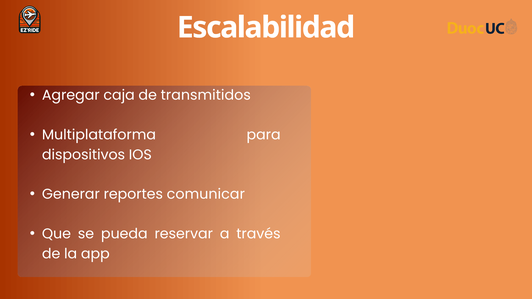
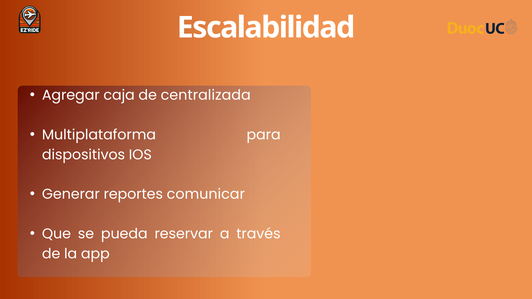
transmitidos: transmitidos -> centralizada (206, 95)
